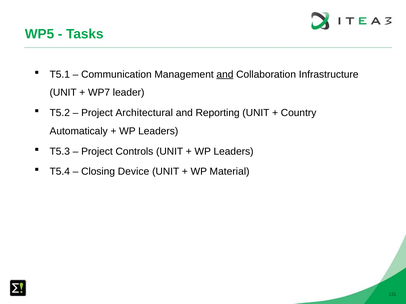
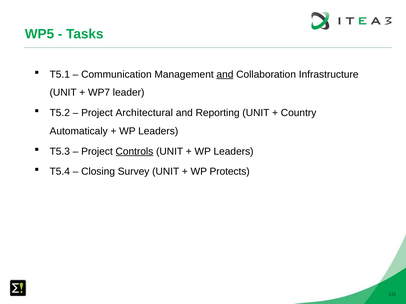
Controls underline: none -> present (134, 152)
Device: Device -> Survey (134, 172)
Material: Material -> Protects (230, 172)
